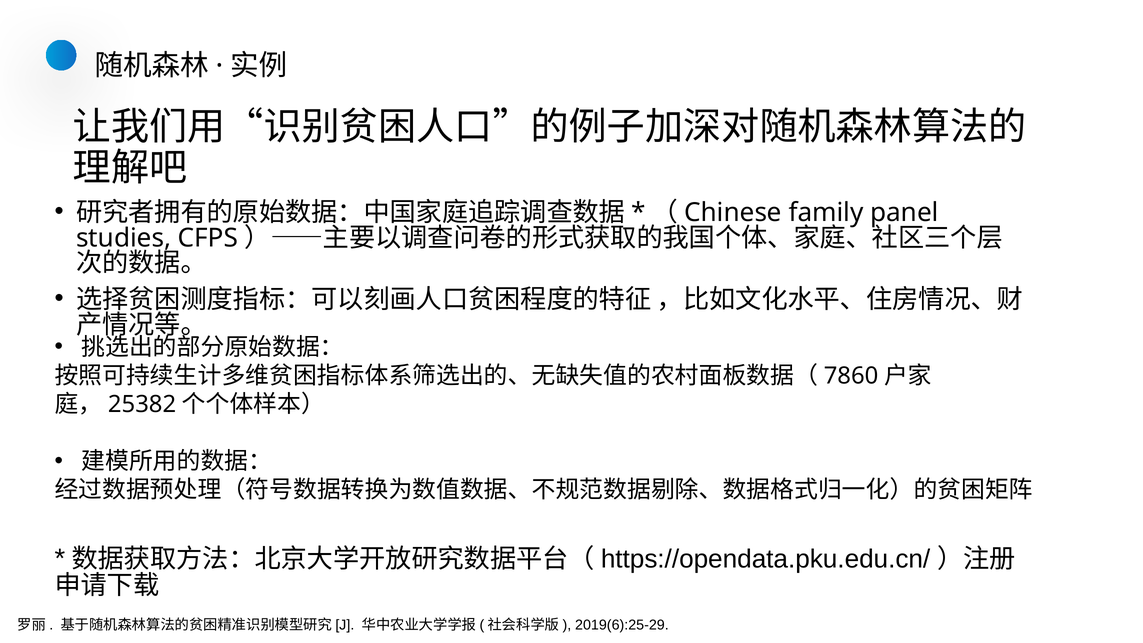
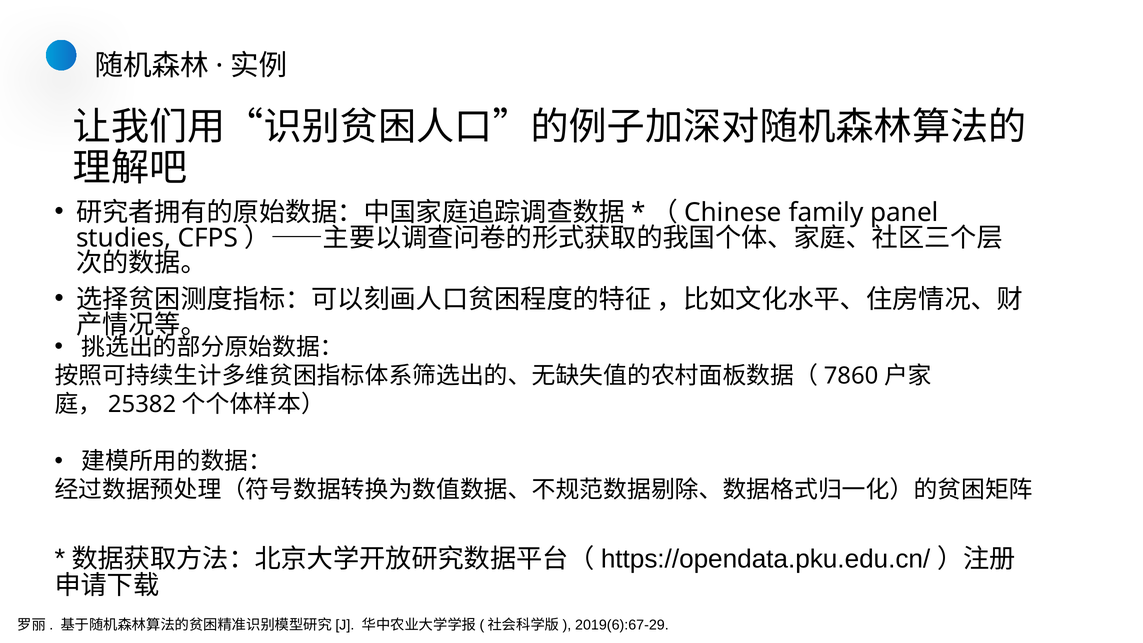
2019(6):25-29: 2019(6):25-29 -> 2019(6):67-29 (622, 625)
